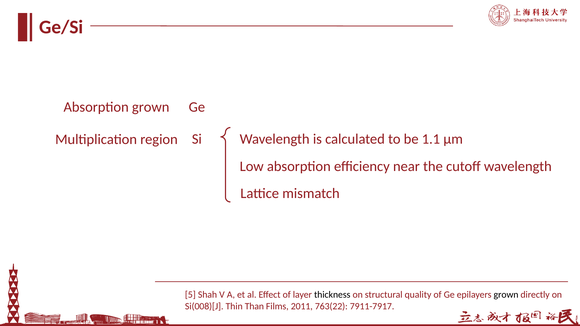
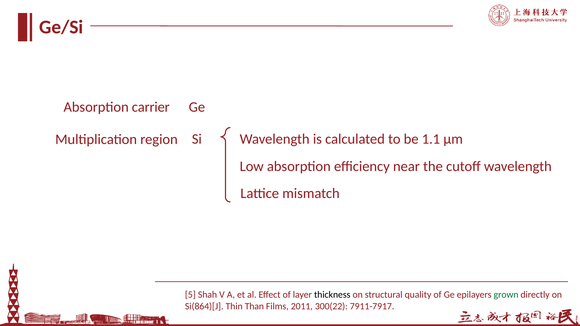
Absorption grown: grown -> carrier (151, 107)
grown colour: black -> green (506, 295)
Si(008)[J: Si(008)[J -> Si(864)[J (204, 306)
763(22: 763(22 -> 300(22 (331, 306)
